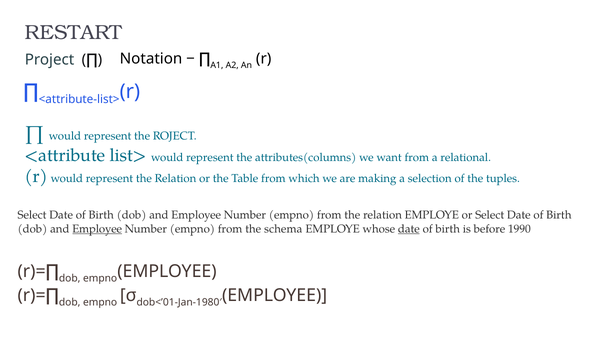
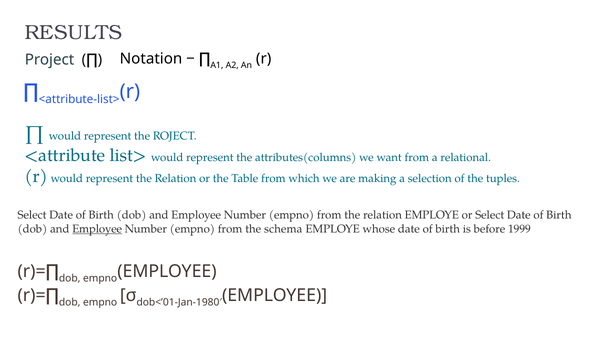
RESTART: RESTART -> RESULTS (73, 33)
date underline: present -> none (409, 228)
1990: 1990 -> 1999 (519, 228)
